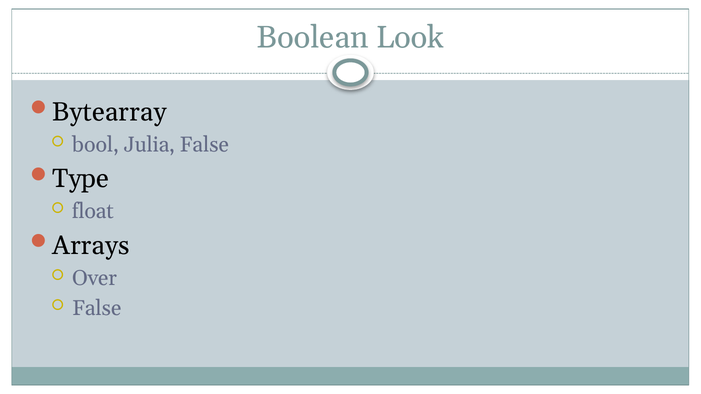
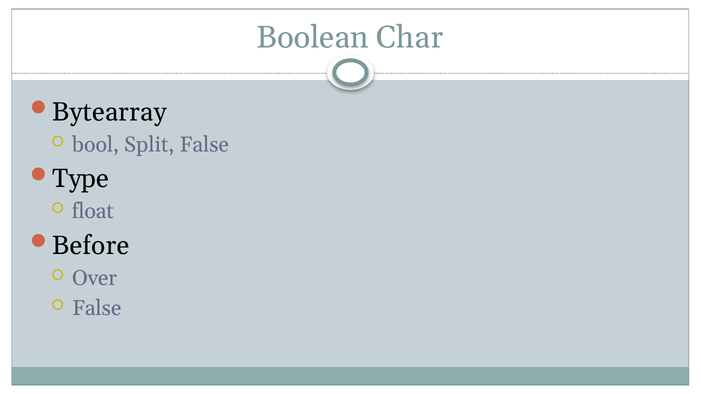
Look: Look -> Char (410, 37)
Julia: Julia -> Split (149, 145)
Arrays: Arrays -> Before (91, 246)
